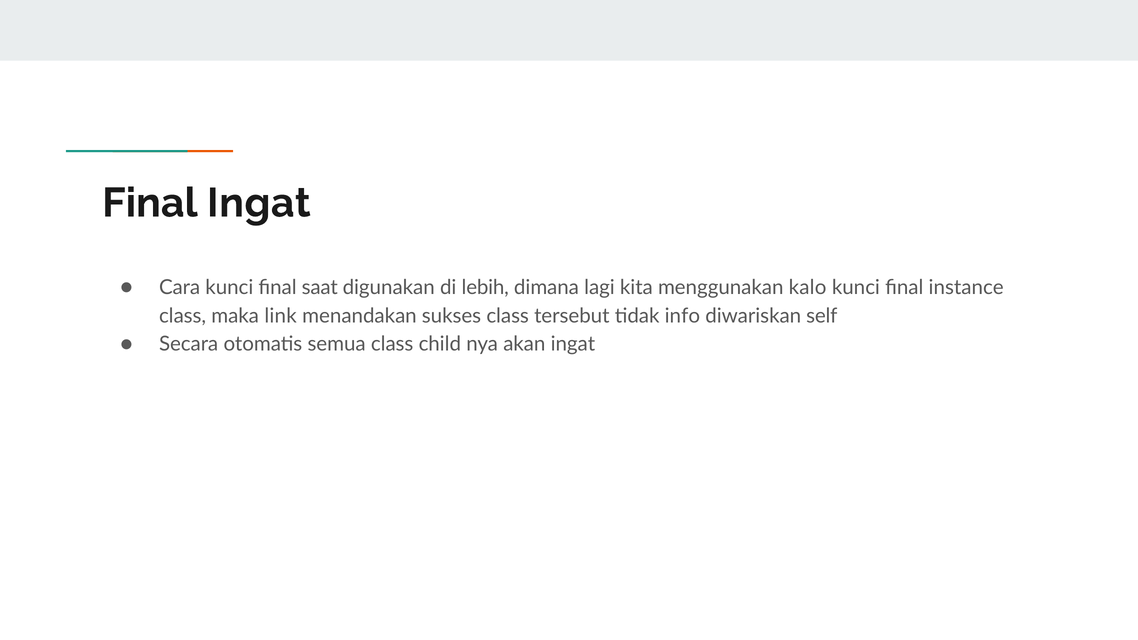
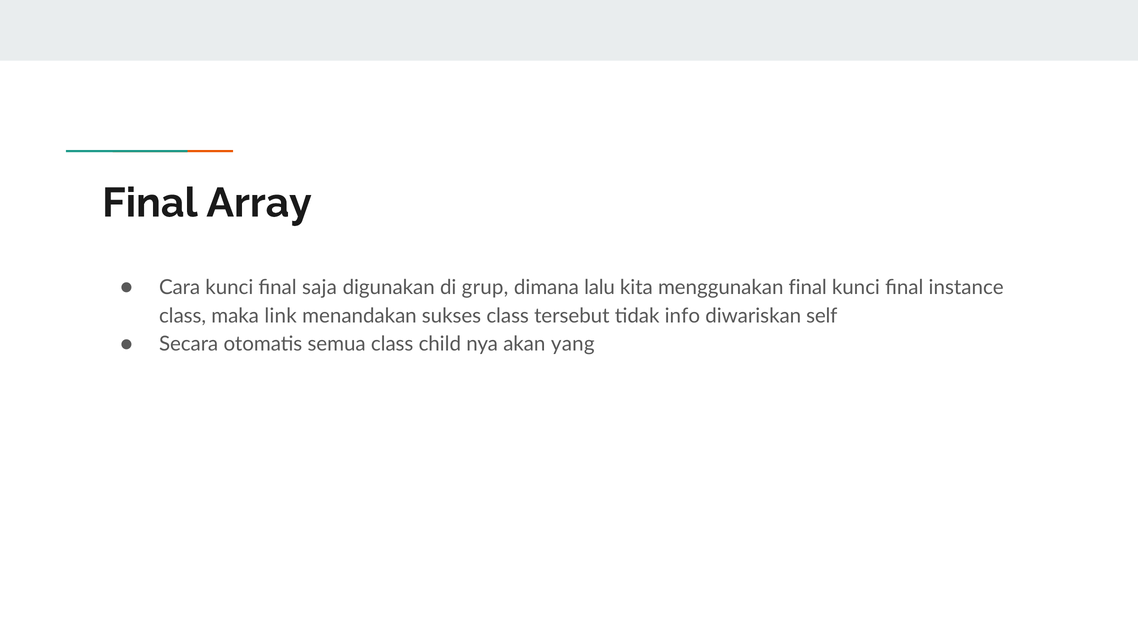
Final Ingat: Ingat -> Array (259, 203)
saat: saat -> saja (320, 288)
lebih: lebih -> grup (485, 288)
lagi: lagi -> lalu (600, 288)
menggunakan kalo: kalo -> final (808, 288)
akan ingat: ingat -> yang (573, 344)
